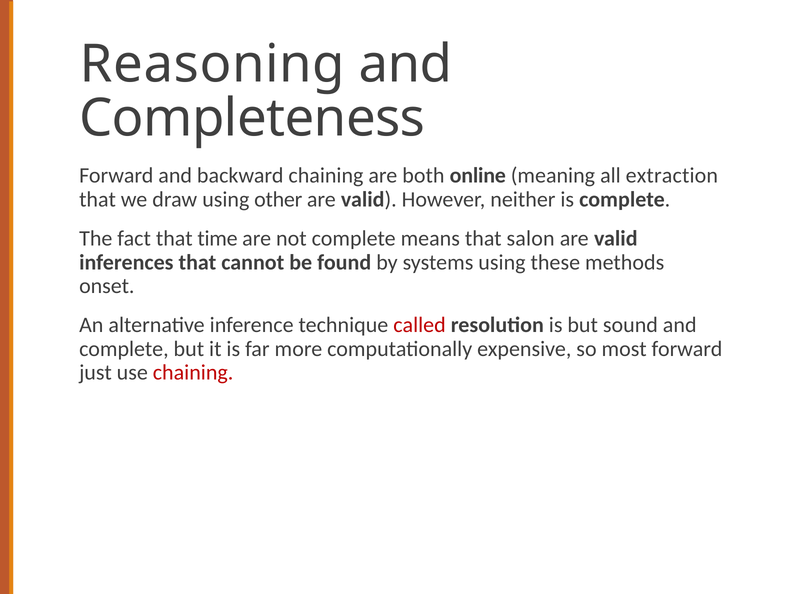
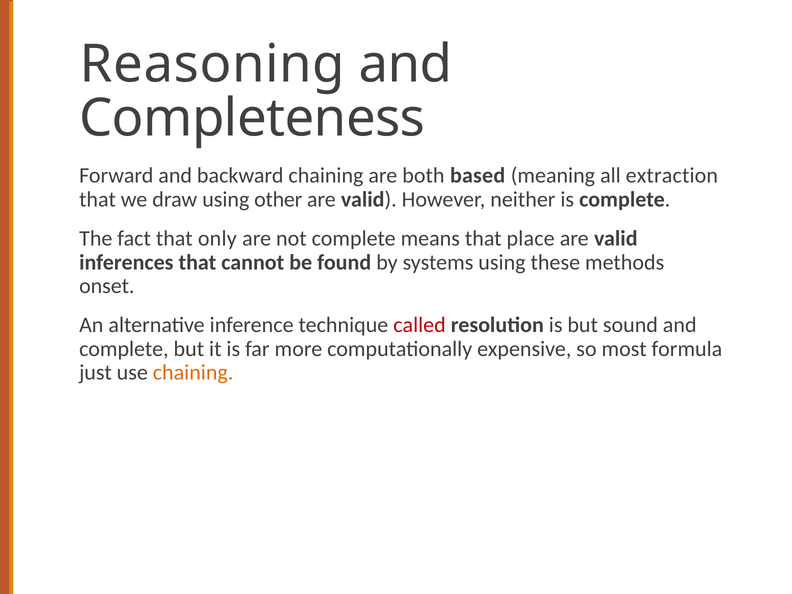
online: online -> based (478, 176)
time: time -> only (217, 239)
salon: salon -> place (531, 239)
most forward: forward -> formula (687, 349)
chaining colour: red -> orange (193, 373)
